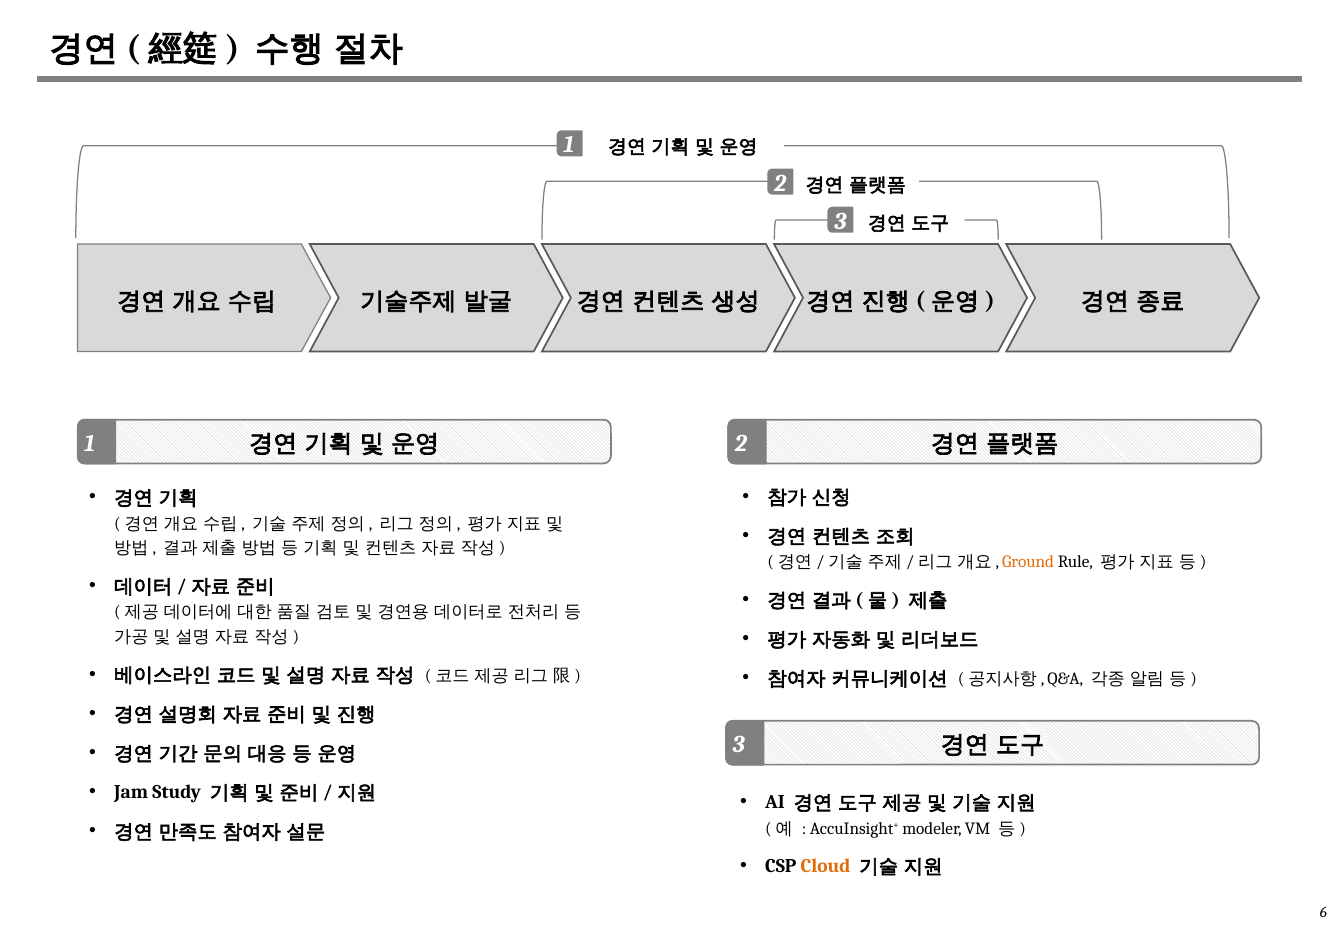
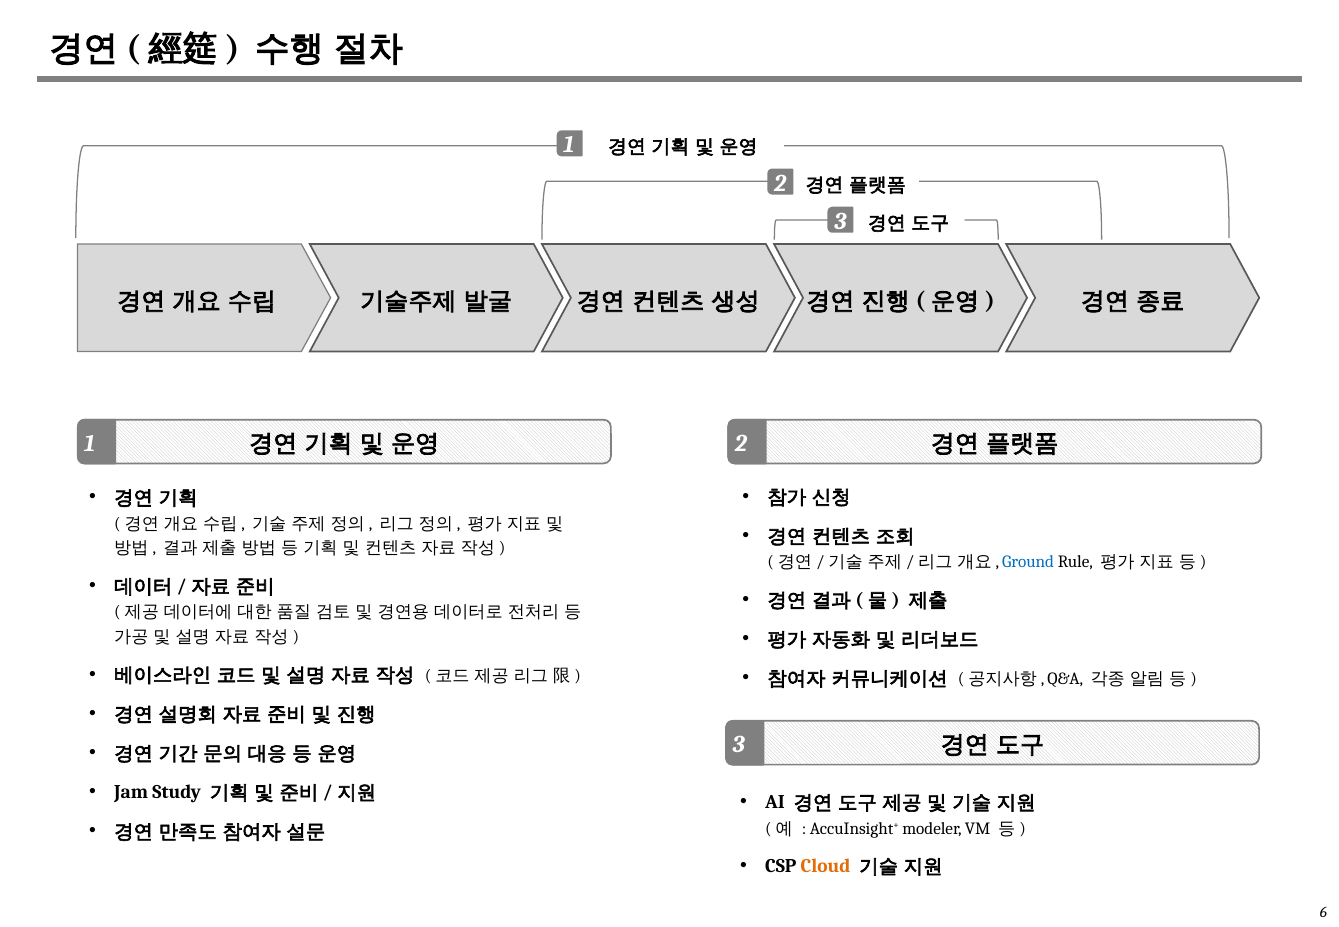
Ground colour: orange -> blue (1028, 562)
